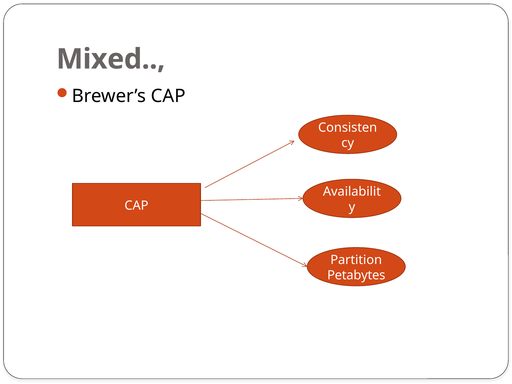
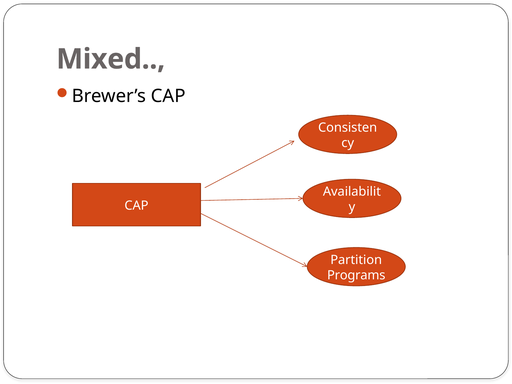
Petabytes: Petabytes -> Programs (356, 275)
